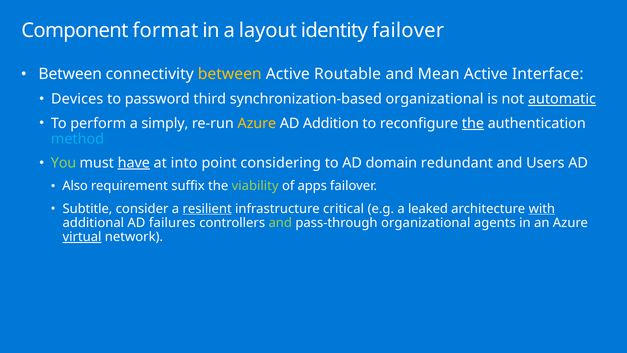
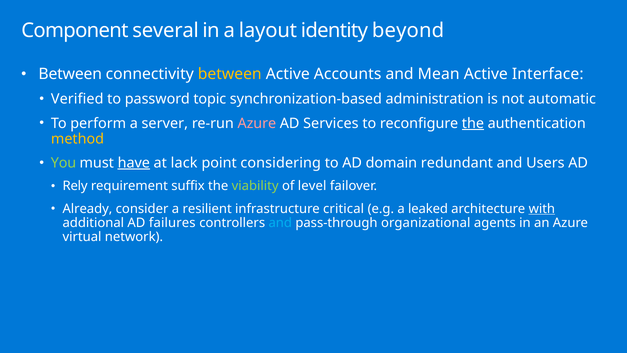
format: format -> several (166, 30)
identity failover: failover -> beyond (408, 30)
Routable: Routable -> Accounts (348, 74)
Devices: Devices -> Verified (77, 99)
third: third -> topic (210, 99)
synchronization-based organizational: organizational -> administration (435, 99)
automatic underline: present -> none (562, 99)
simply: simply -> server (165, 123)
Azure colour: yellow -> pink (257, 123)
Addition: Addition -> Services (331, 123)
method colour: light blue -> yellow (78, 139)
into: into -> lack (184, 163)
Also: Also -> Rely (75, 186)
apps: apps -> level (312, 186)
Subtitle: Subtitle -> Already (87, 209)
resilient underline: present -> none (207, 209)
and colour: light green -> light blue (280, 223)
virtual underline: present -> none (82, 237)
